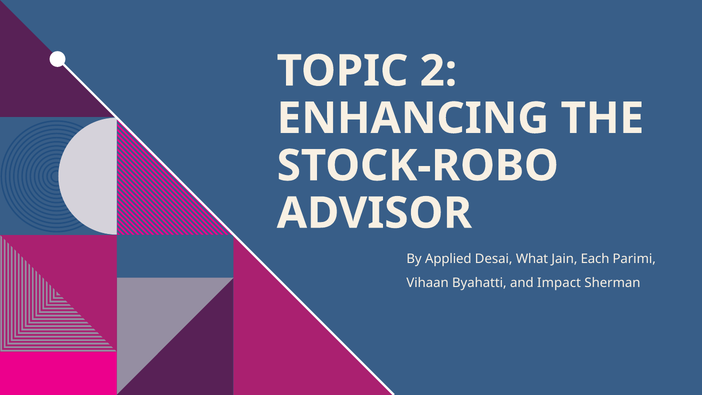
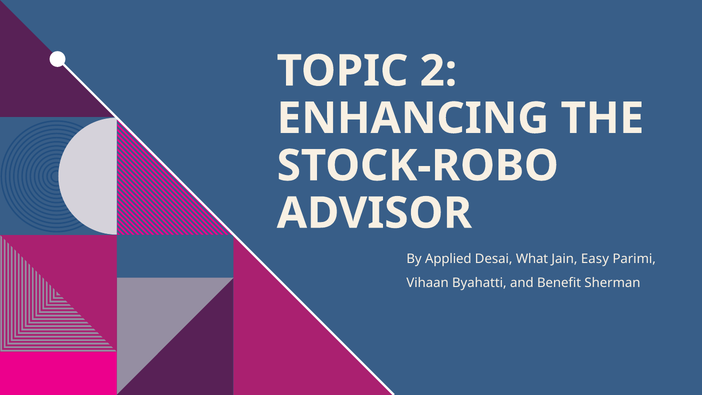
Each: Each -> Easy (595, 259)
Impact: Impact -> Benefit (559, 283)
